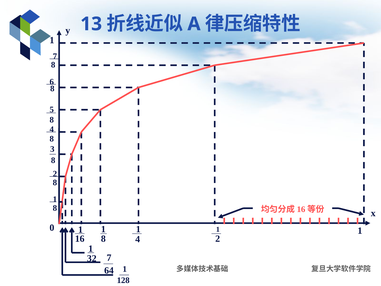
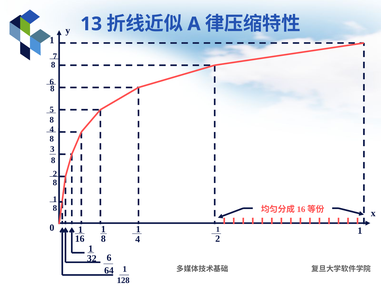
7: 7 -> 6 (109, 258)
